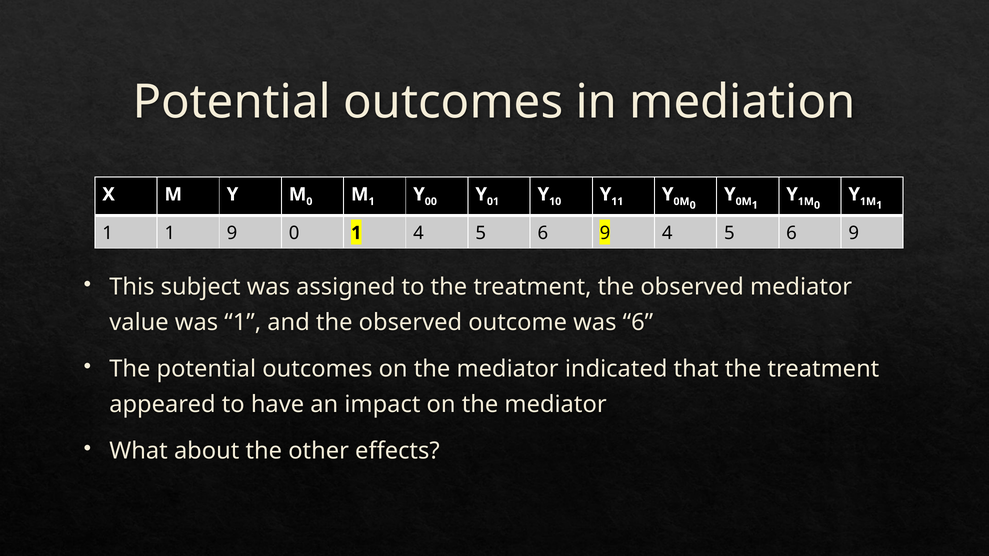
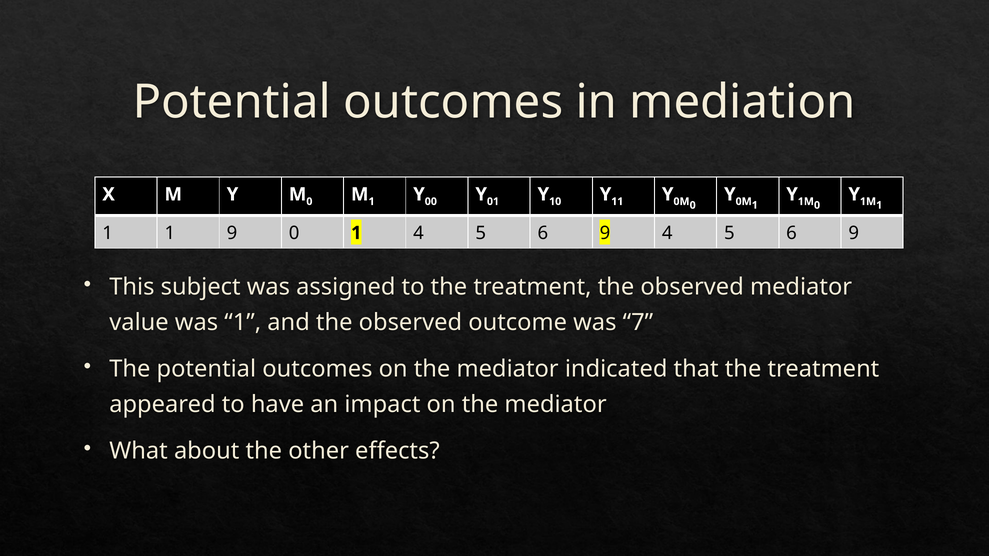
was 6: 6 -> 7 (638, 323)
